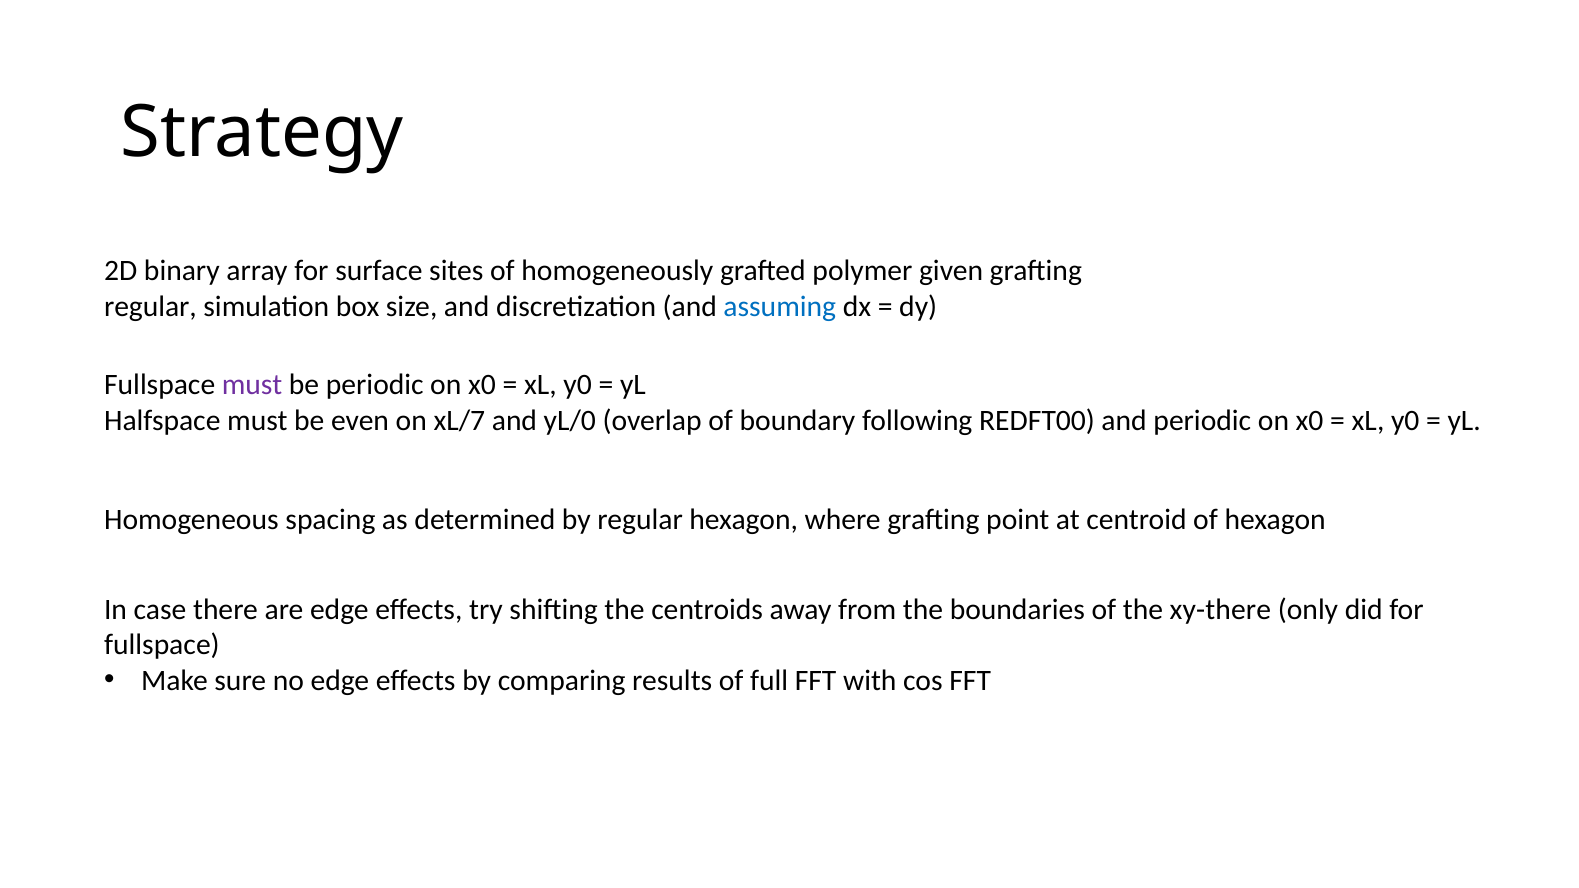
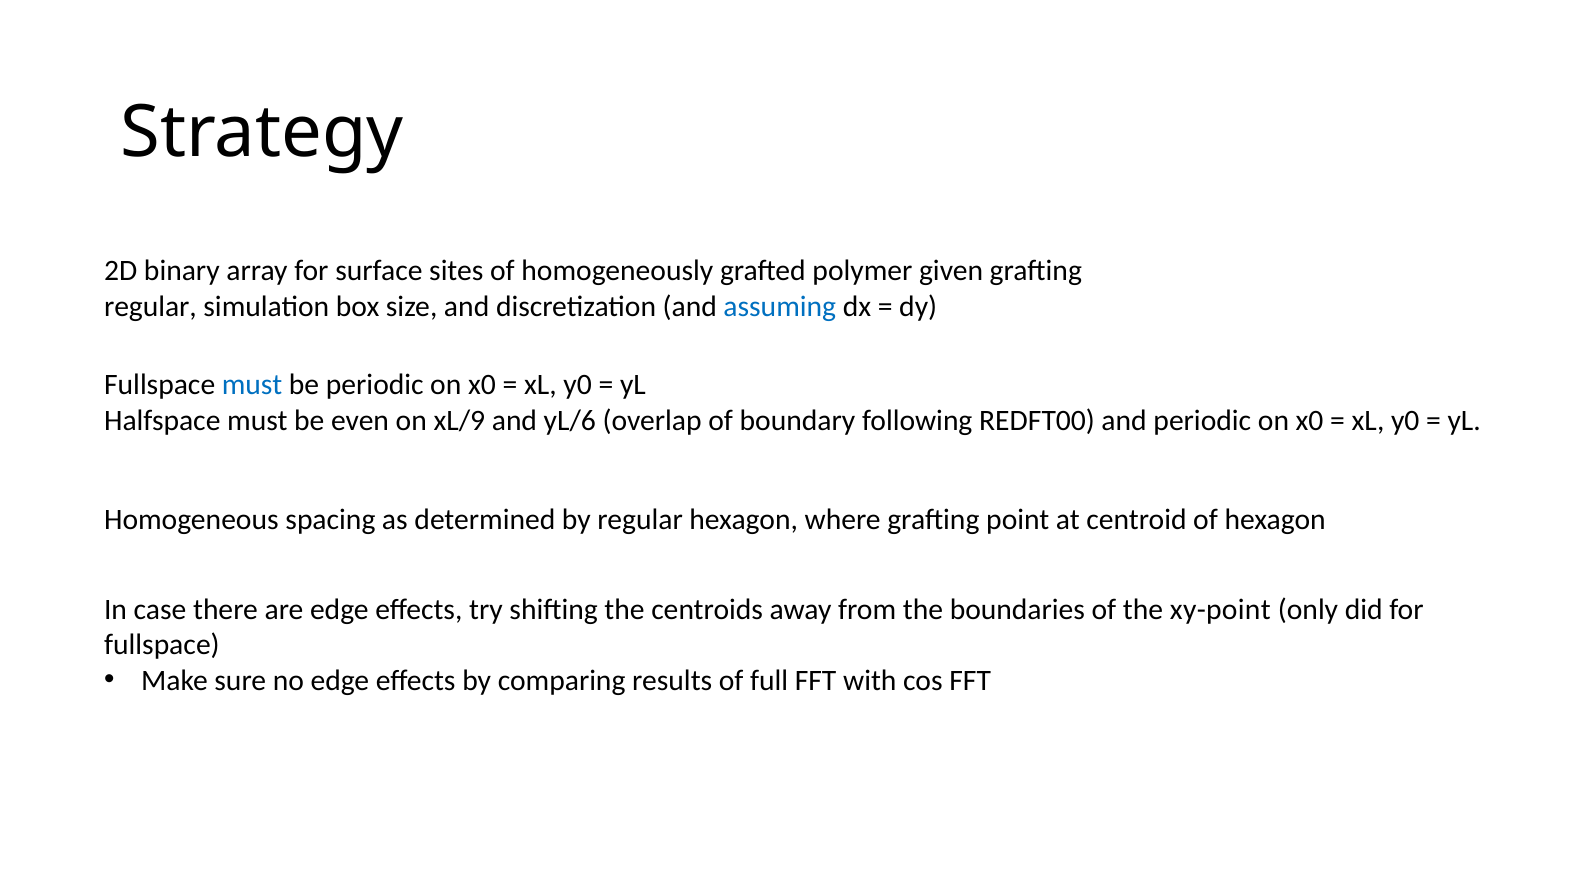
must colour: purple -> blue (252, 385)
xL/7: xL/7 -> xL/9 (459, 421)
yL/0: yL/0 -> yL/6 (570, 421)
xy-there: xy-there -> xy-point (1220, 610)
